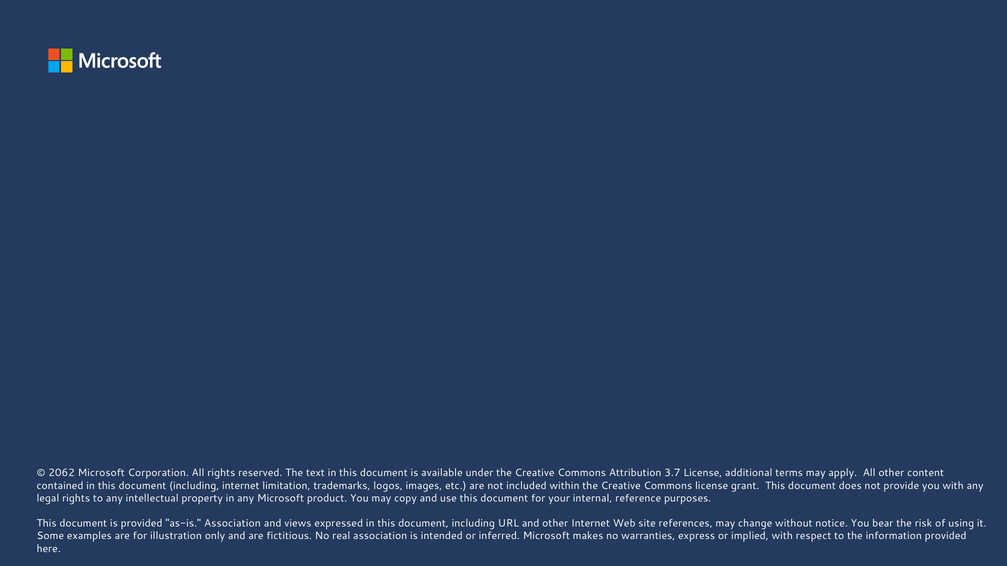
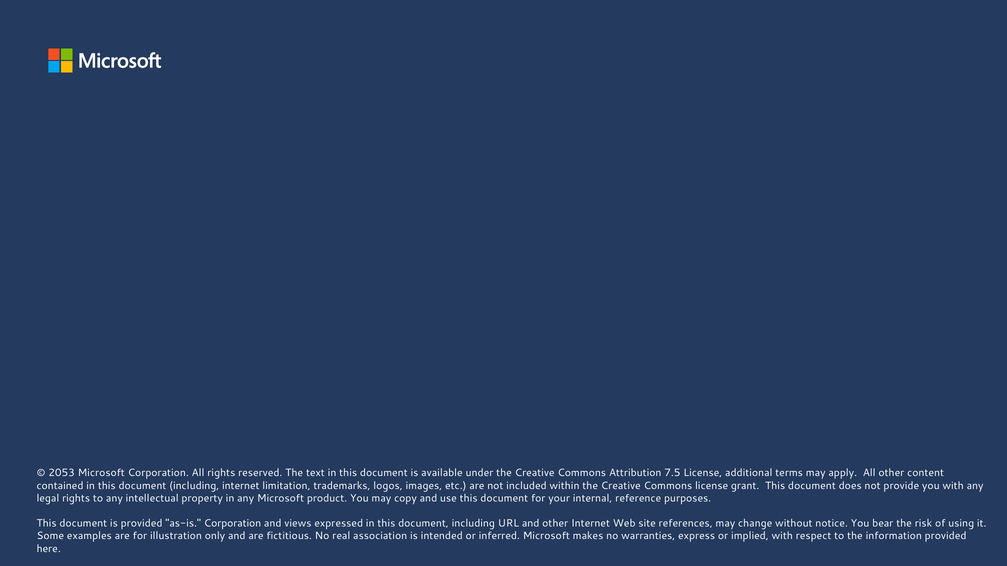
2062: 2062 -> 2053 (62, 473)
3.7: 3.7 -> 7.5 (672, 473)
as-is Association: Association -> Corporation (233, 524)
